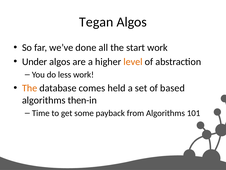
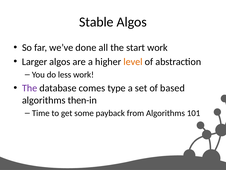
Tegan: Tegan -> Stable (96, 22)
Under: Under -> Larger (35, 61)
The colour: orange -> purple (30, 88)
held: held -> type (117, 88)
